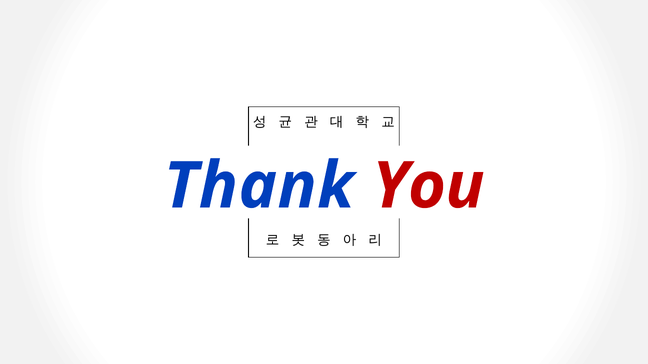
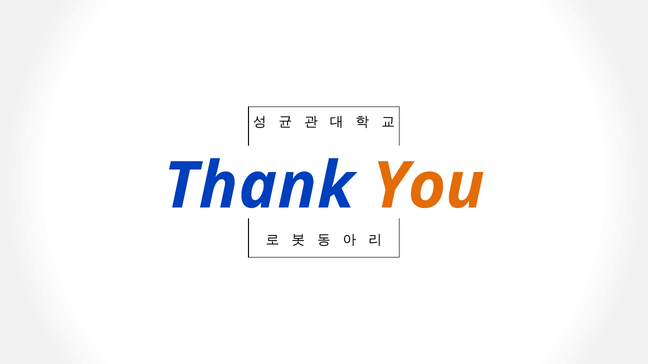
You colour: red -> orange (428, 186)
